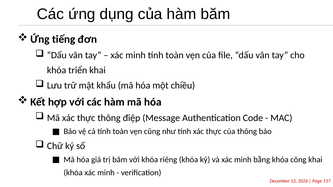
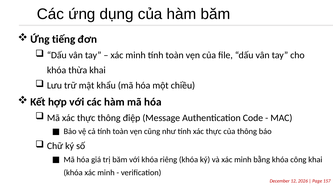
triển: triển -> thừa (78, 70)
